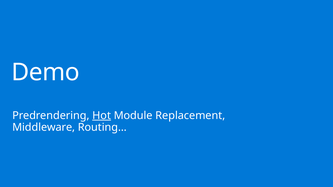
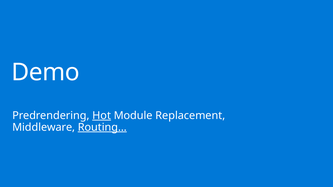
Routing… underline: none -> present (102, 127)
